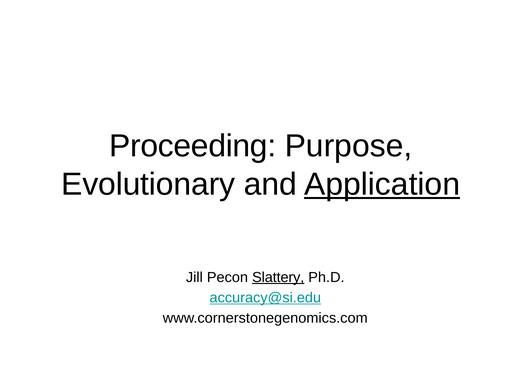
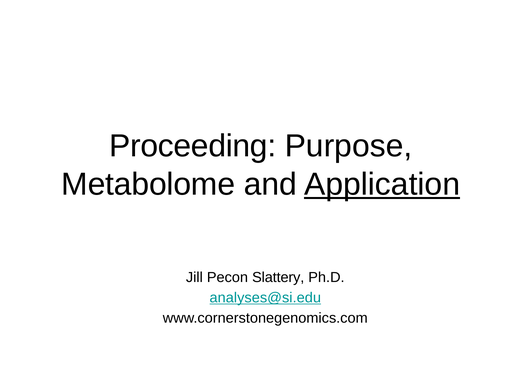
Evolutionary: Evolutionary -> Metabolome (148, 184)
Slattery underline: present -> none (278, 278)
accuracy@si.edu: accuracy@si.edu -> analyses@si.edu (265, 298)
